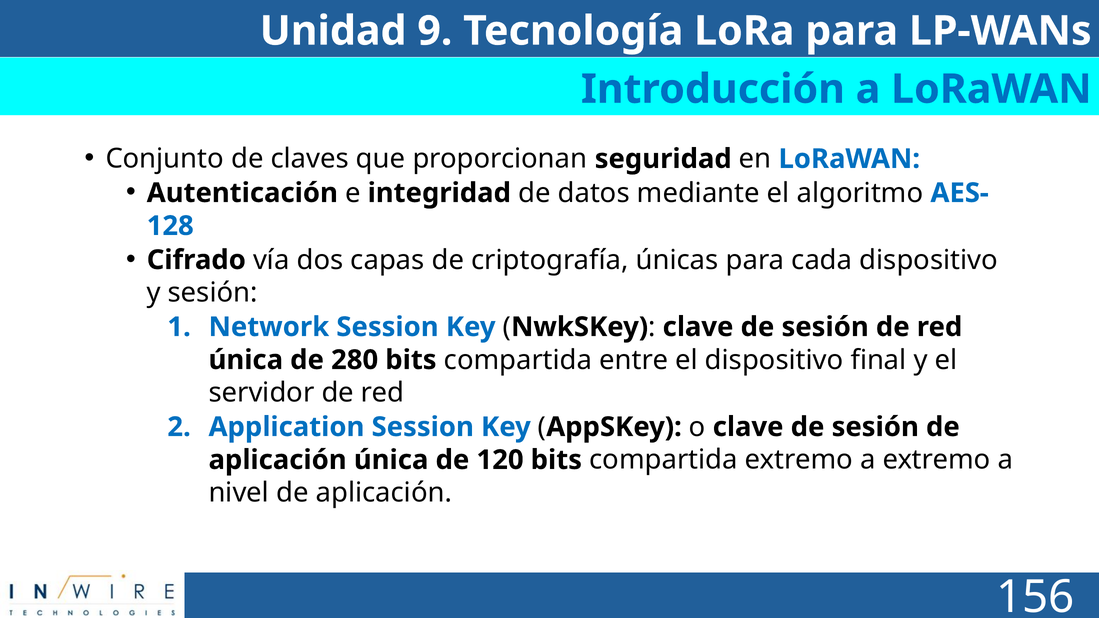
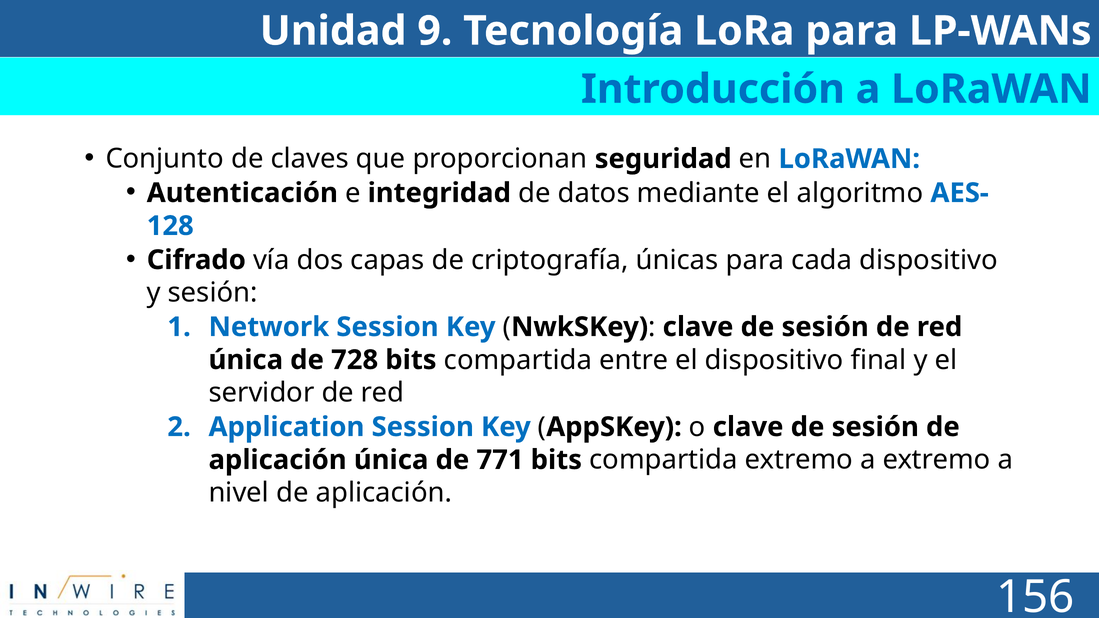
280: 280 -> 728 (355, 360)
120: 120 -> 771 (500, 460)
